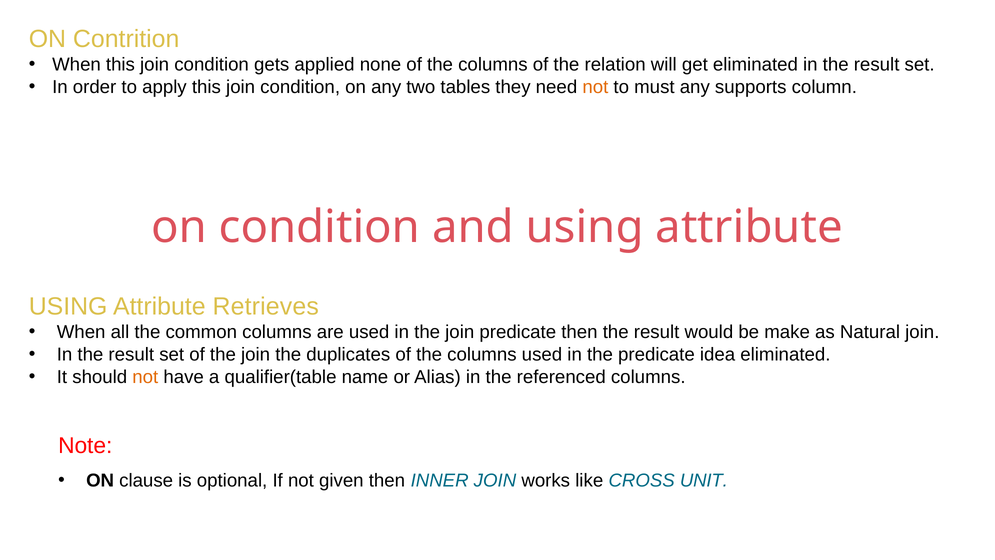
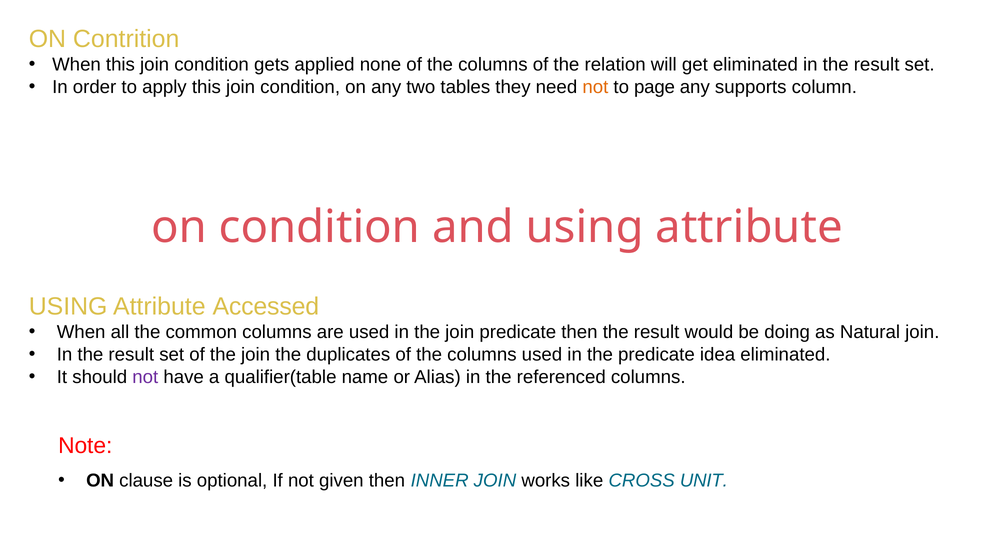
must: must -> page (655, 87)
Retrieves: Retrieves -> Accessed (266, 306)
make: make -> doing (787, 332)
not colour: orange -> purple (145, 377)
